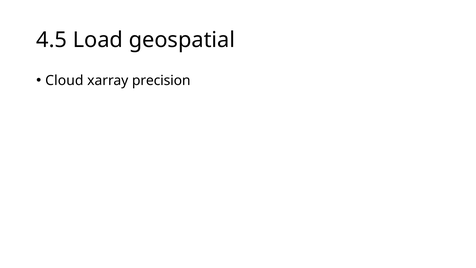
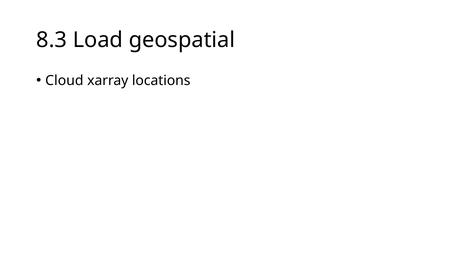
4.5: 4.5 -> 8.3 (52, 40)
precision: precision -> locations (161, 80)
